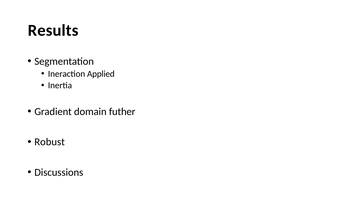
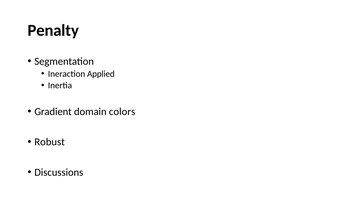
Results: Results -> Penalty (53, 30)
futher: futher -> colors (122, 111)
